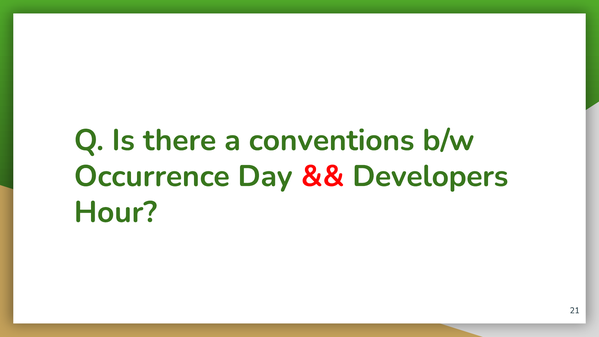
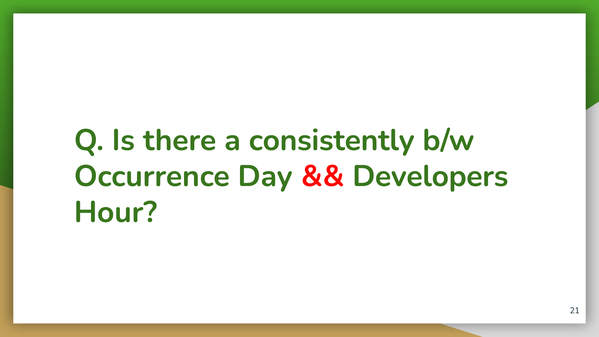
conventions: conventions -> consistently (332, 140)
